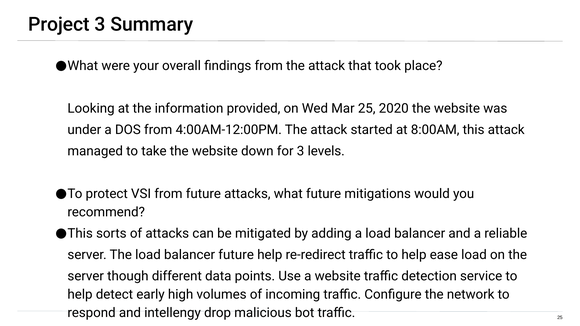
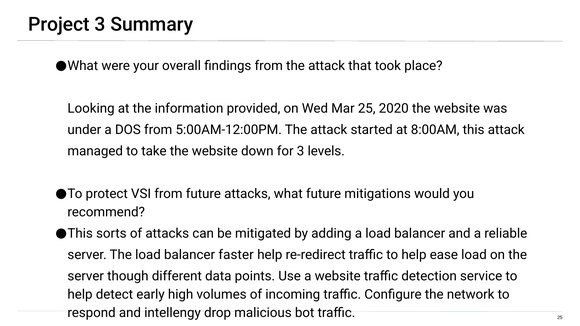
4:00AM-12:00PM: 4:00AM-12:00PM -> 5:00AM-12:00PM (229, 130)
balancer future: future -> faster (236, 255)
